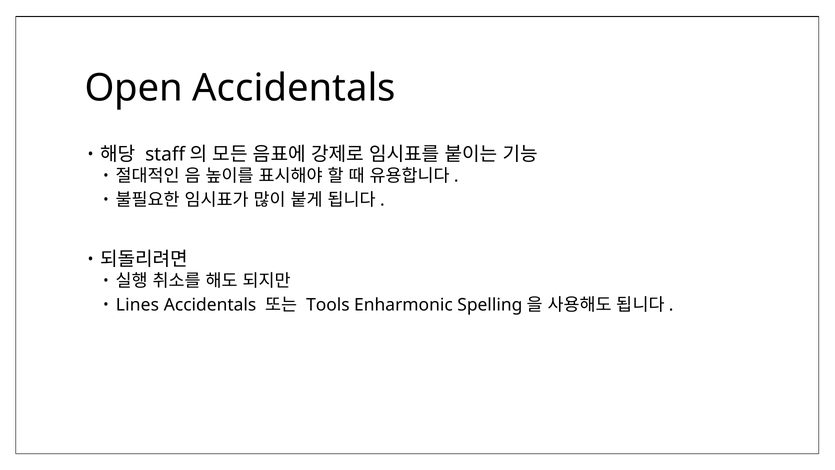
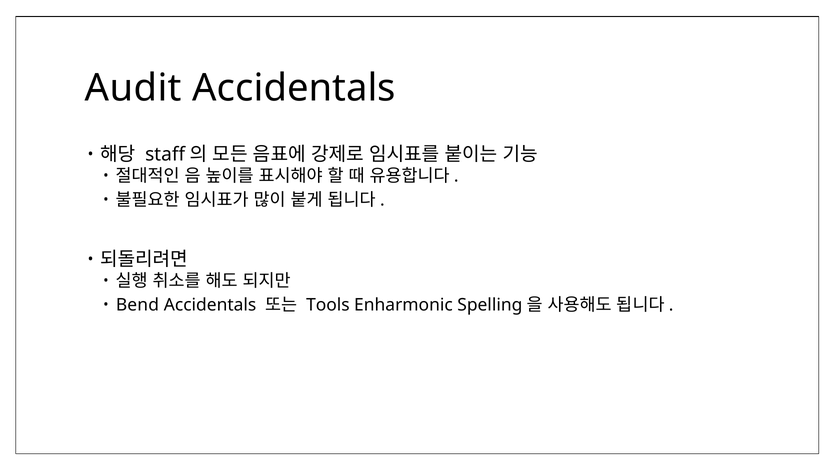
Open: Open -> Audit (133, 88)
Lines: Lines -> Bend (137, 305)
